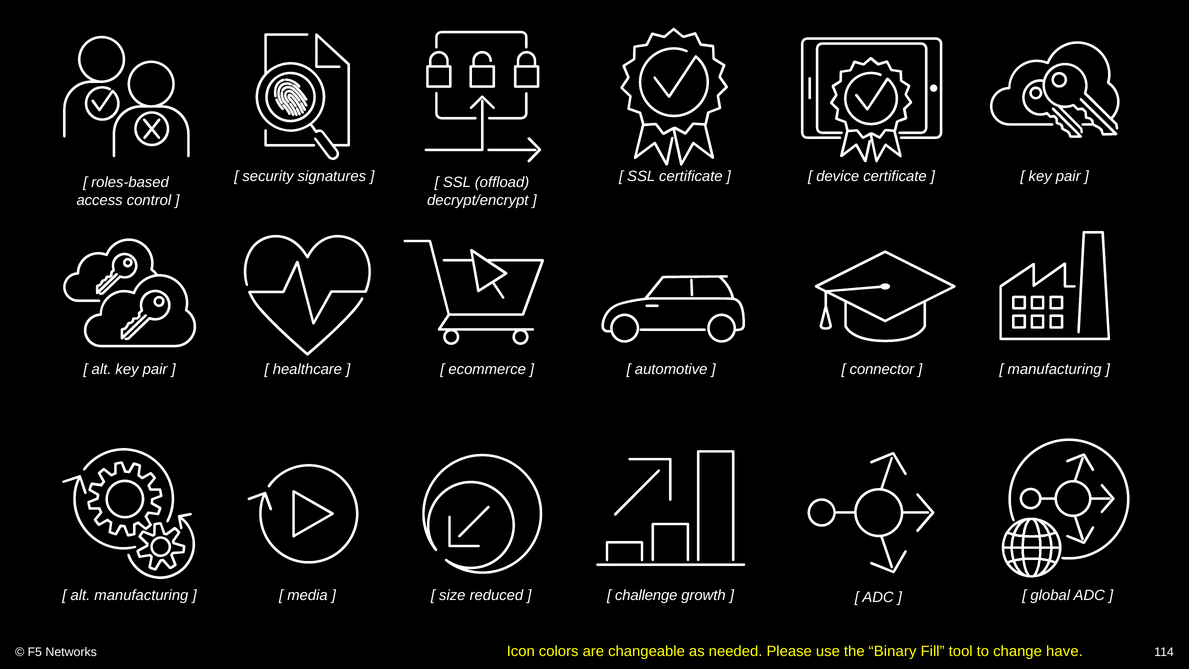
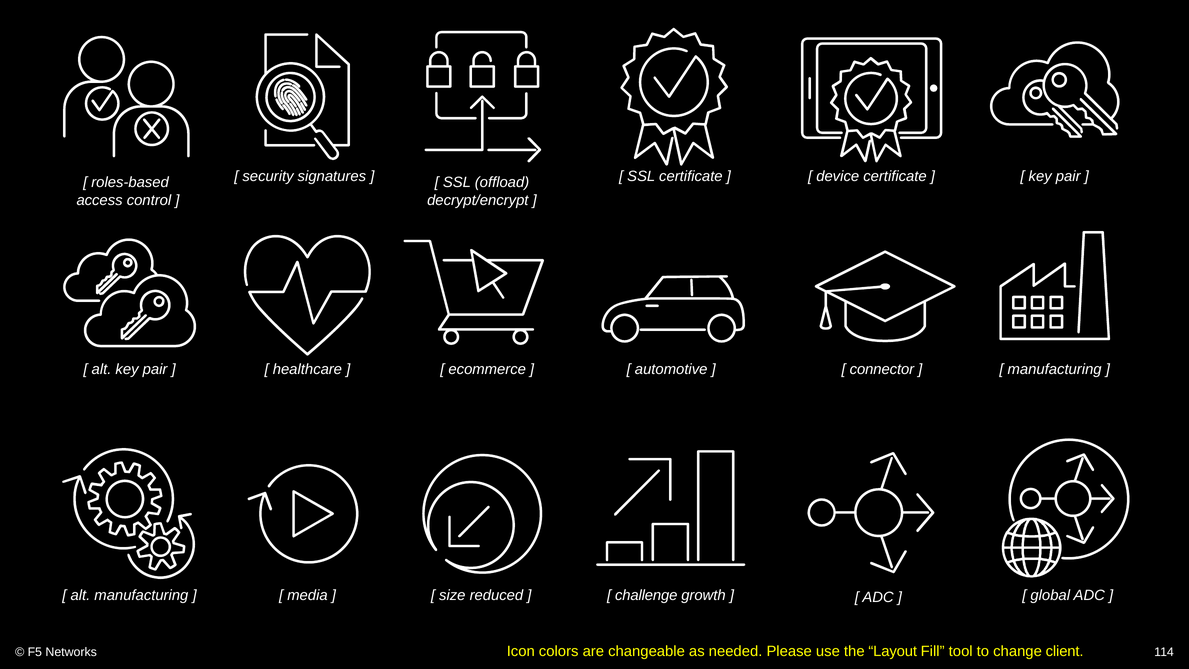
Binary: Binary -> Layout (893, 651)
have: have -> client (1065, 651)
